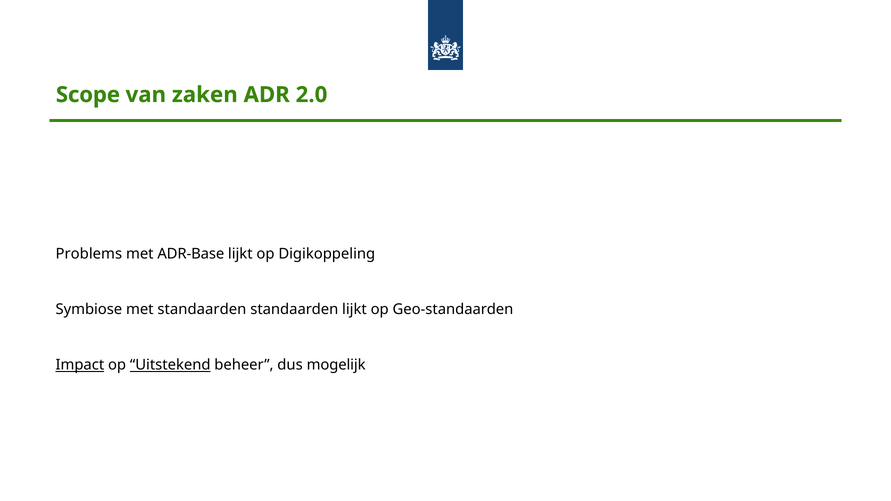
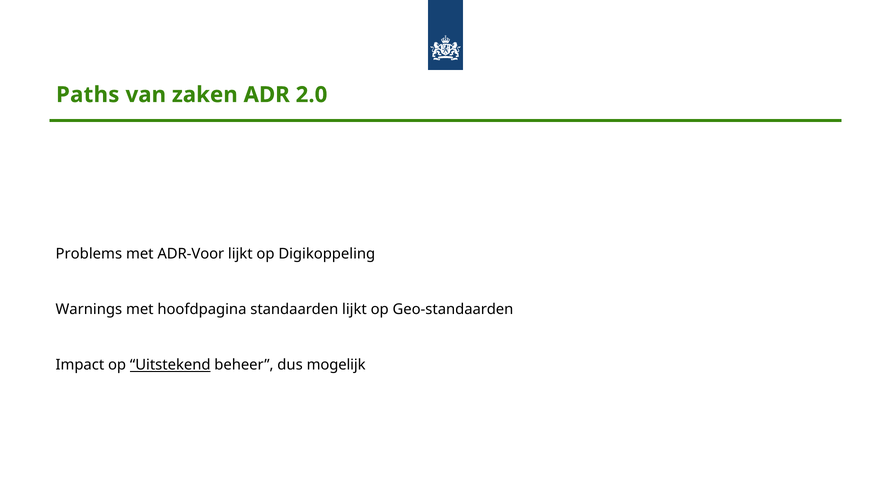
Scope: Scope -> Paths (88, 95)
ADR-Base: ADR-Base -> ADR-Voor (191, 254)
Symbiose: Symbiose -> Warnings (89, 310)
met standaarden: standaarden -> hoofdpagina (202, 310)
Impact underline: present -> none (80, 365)
